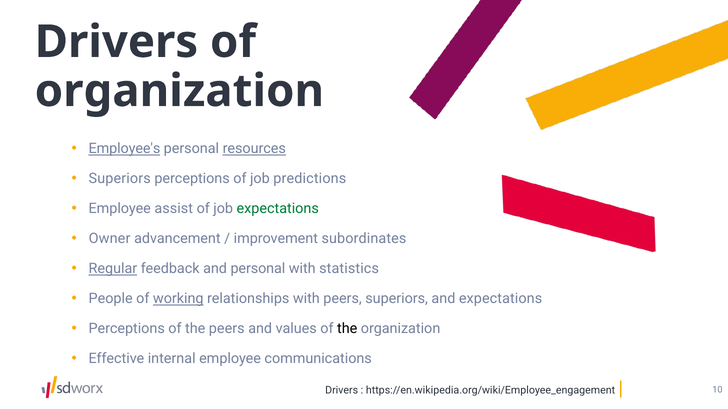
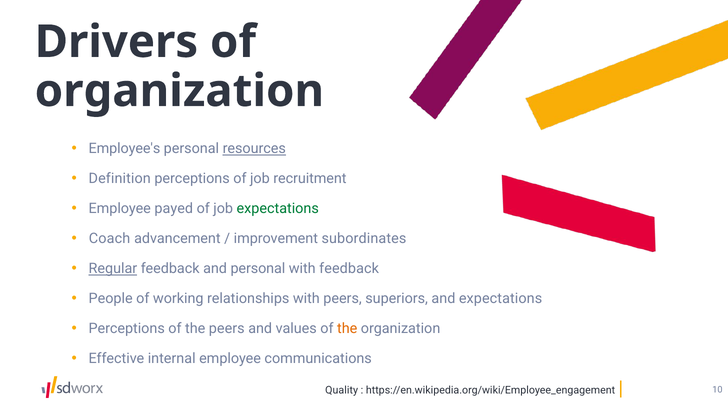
Employee's underline: present -> none (124, 149)
Superiors: Superiors -> Definition (120, 179)
predictions: predictions -> recruitment (310, 179)
assist: assist -> payed (174, 209)
Owner: Owner -> Coach (110, 239)
with statistics: statistics -> feedback (349, 269)
working underline: present -> none (178, 299)
the colour: black -> orange (347, 329)
Drivers: Drivers -> Quality (342, 391)
